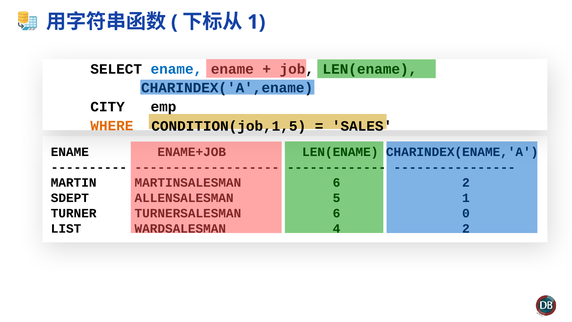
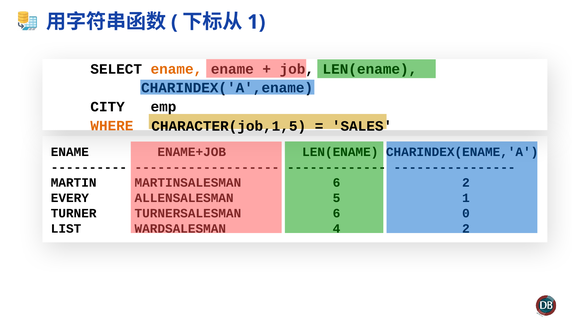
ename colour: blue -> orange (176, 69)
CONDITION(job,1,5: CONDITION(job,1,5 -> CHARACTER(job,1,5 (229, 126)
SDEPT: SDEPT -> EVERY (70, 198)
